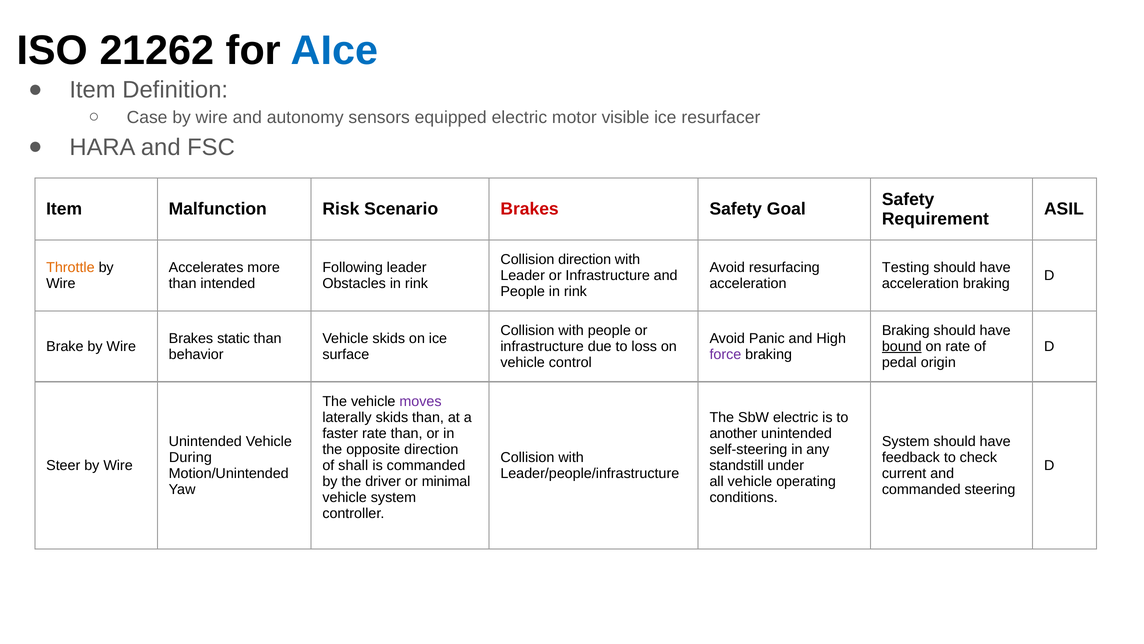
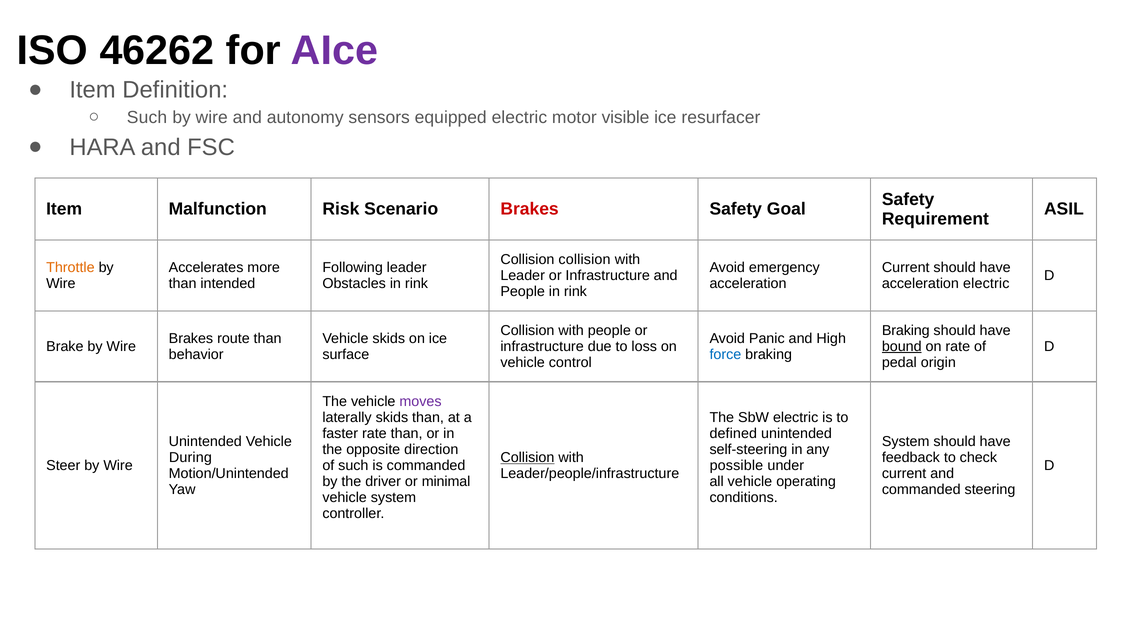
21262: 21262 -> 46262 (157, 51)
AIce colour: blue -> purple (335, 51)
Case: Case -> Such (147, 118)
Collision direction: direction -> collision (585, 259)
resurfacing: resurfacing -> emergency (784, 267)
Testing: Testing -> Current (906, 267)
acceleration braking: braking -> electric (986, 283)
static: static -> route (233, 338)
force colour: purple -> blue (725, 354)
another: another -> defined (733, 433)
Collision underline: none -> present (527, 457)
of shall: shall -> such (353, 465)
standstill: standstill -> possible (736, 465)
